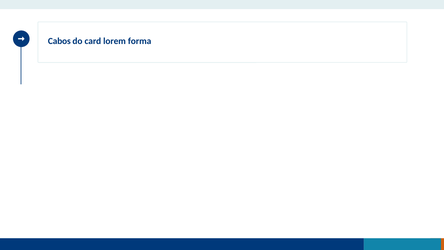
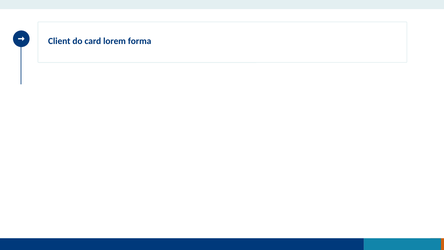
Cabos: Cabos -> Client (59, 41)
